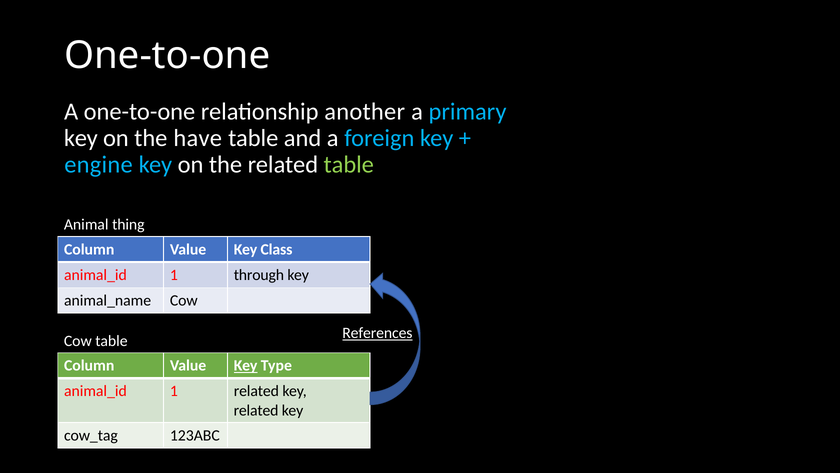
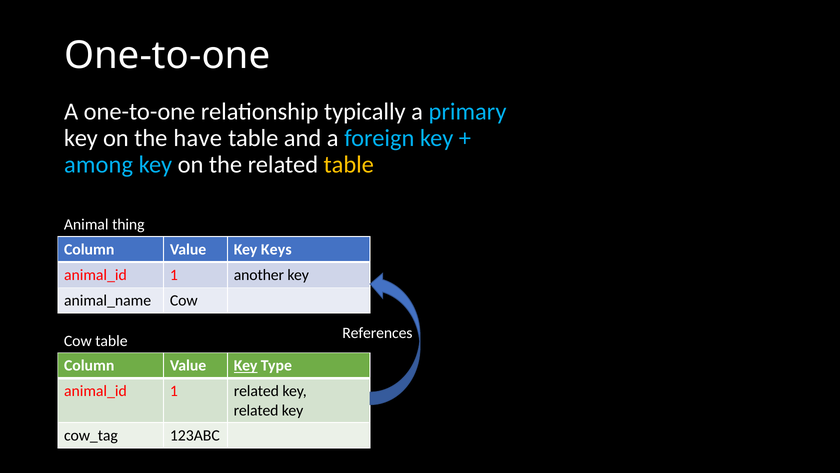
another: another -> typically (365, 112)
engine: engine -> among (99, 165)
table colour: light green -> yellow (349, 165)
Class: Class -> Keys (276, 249)
through: through -> another (259, 275)
References underline: present -> none (377, 333)
